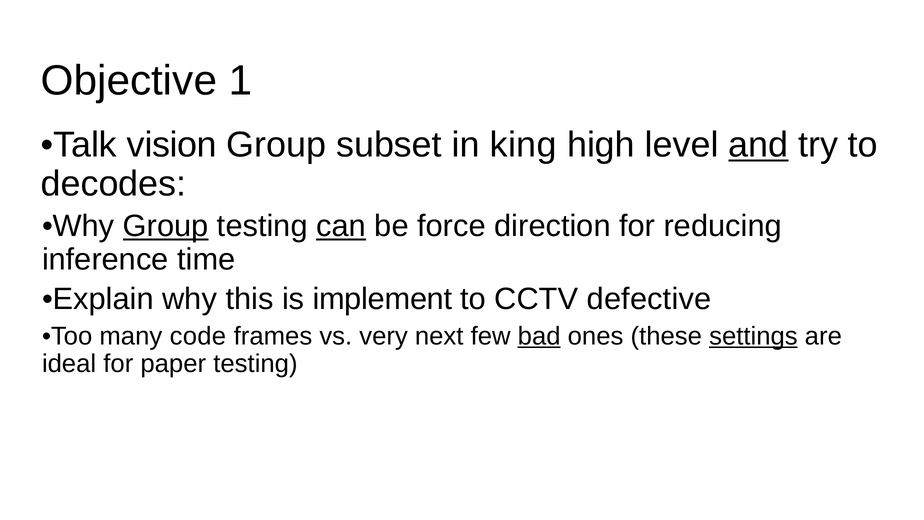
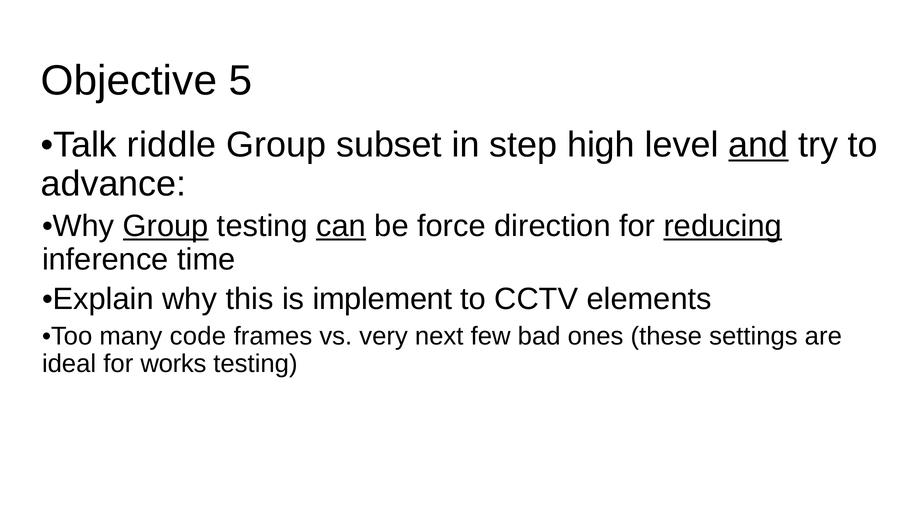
1: 1 -> 5 (241, 81)
vision: vision -> riddle (172, 145)
king: king -> step (523, 145)
decodes: decodes -> advance (113, 184)
reducing underline: none -> present (723, 226)
defective: defective -> elements (649, 299)
bad underline: present -> none (539, 336)
settings underline: present -> none (753, 336)
paper: paper -> works (173, 364)
